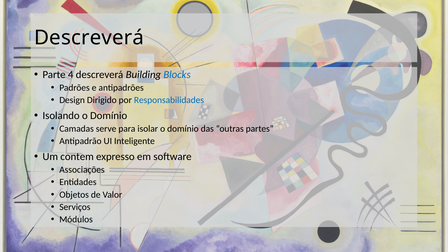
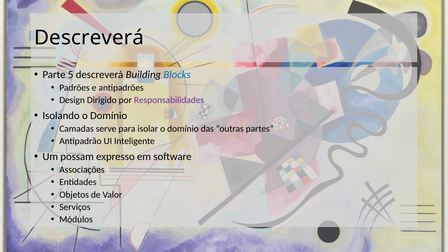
4: 4 -> 5 (71, 74)
Responsabilidades colour: blue -> purple (169, 100)
contem: contem -> possam (77, 157)
